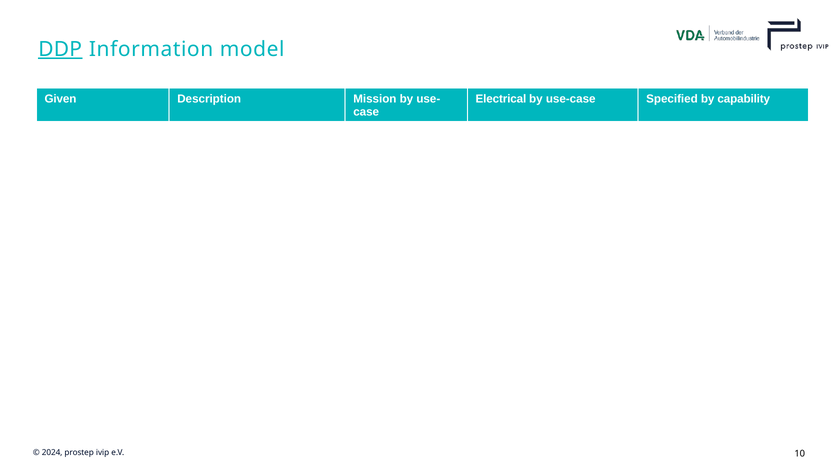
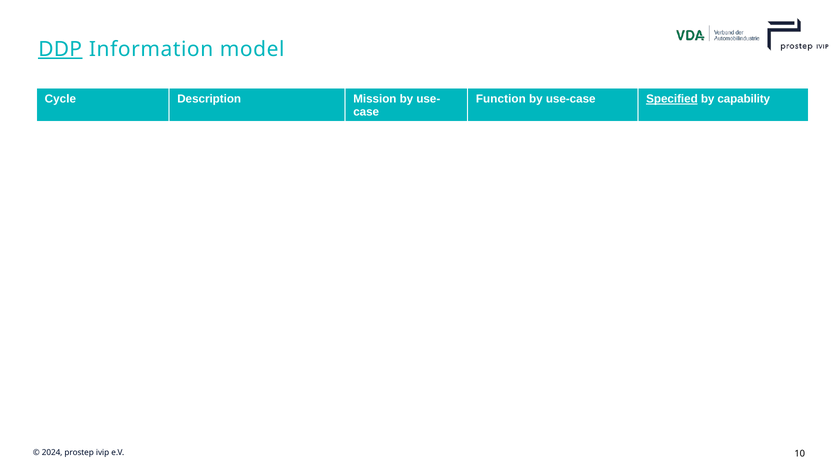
Given: Given -> Cycle (60, 99)
Electrical: Electrical -> Function (501, 99)
Specified underline: none -> present (672, 99)
